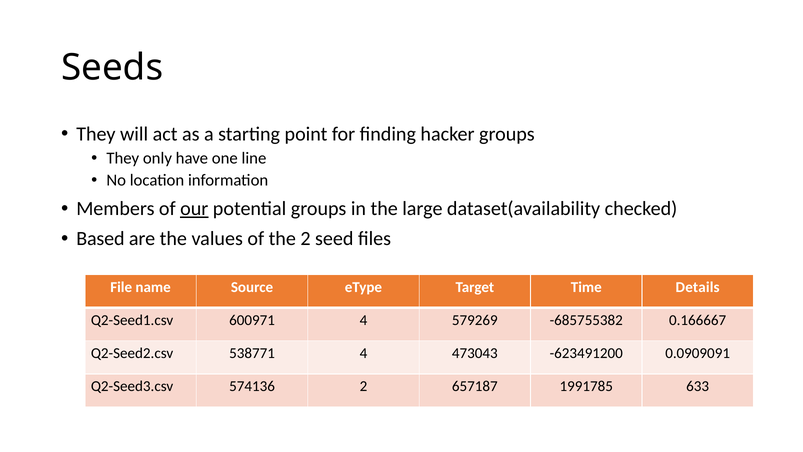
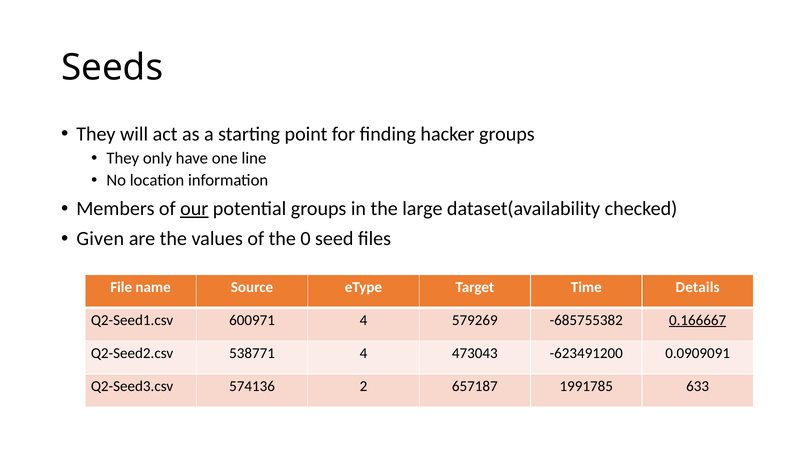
Based: Based -> Given (100, 239)
the 2: 2 -> 0 (306, 239)
0.166667 underline: none -> present (698, 320)
